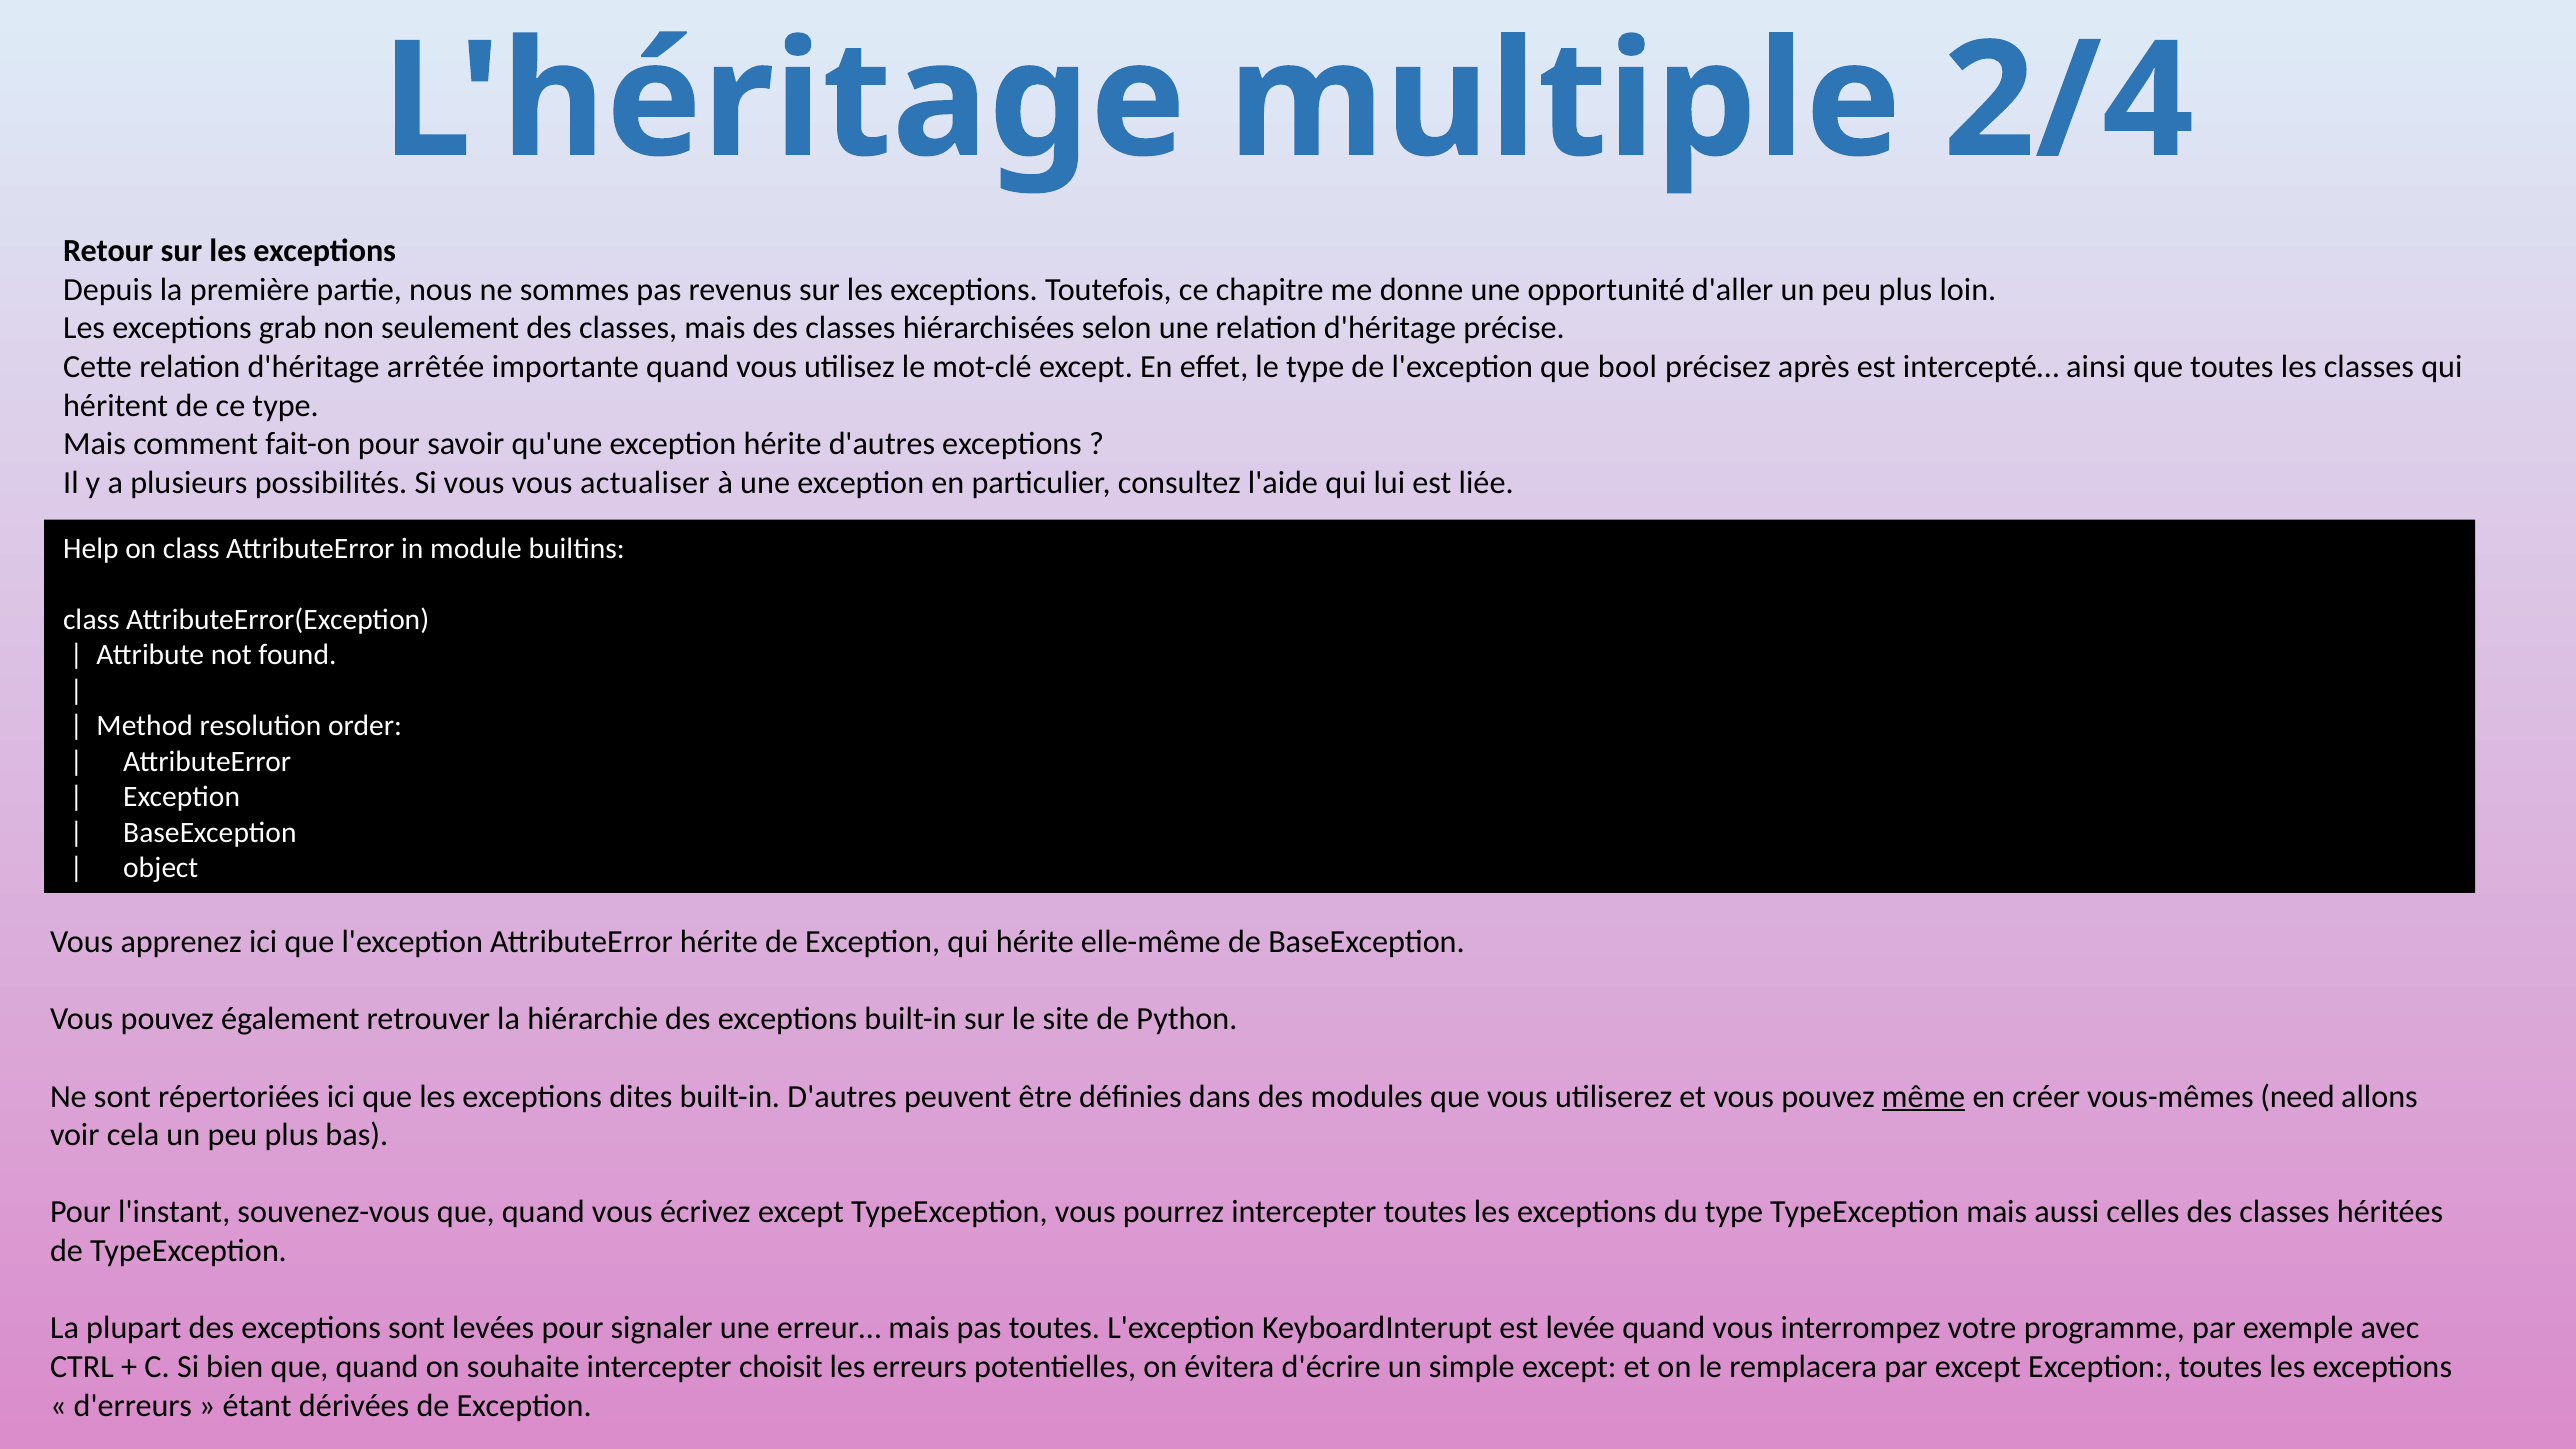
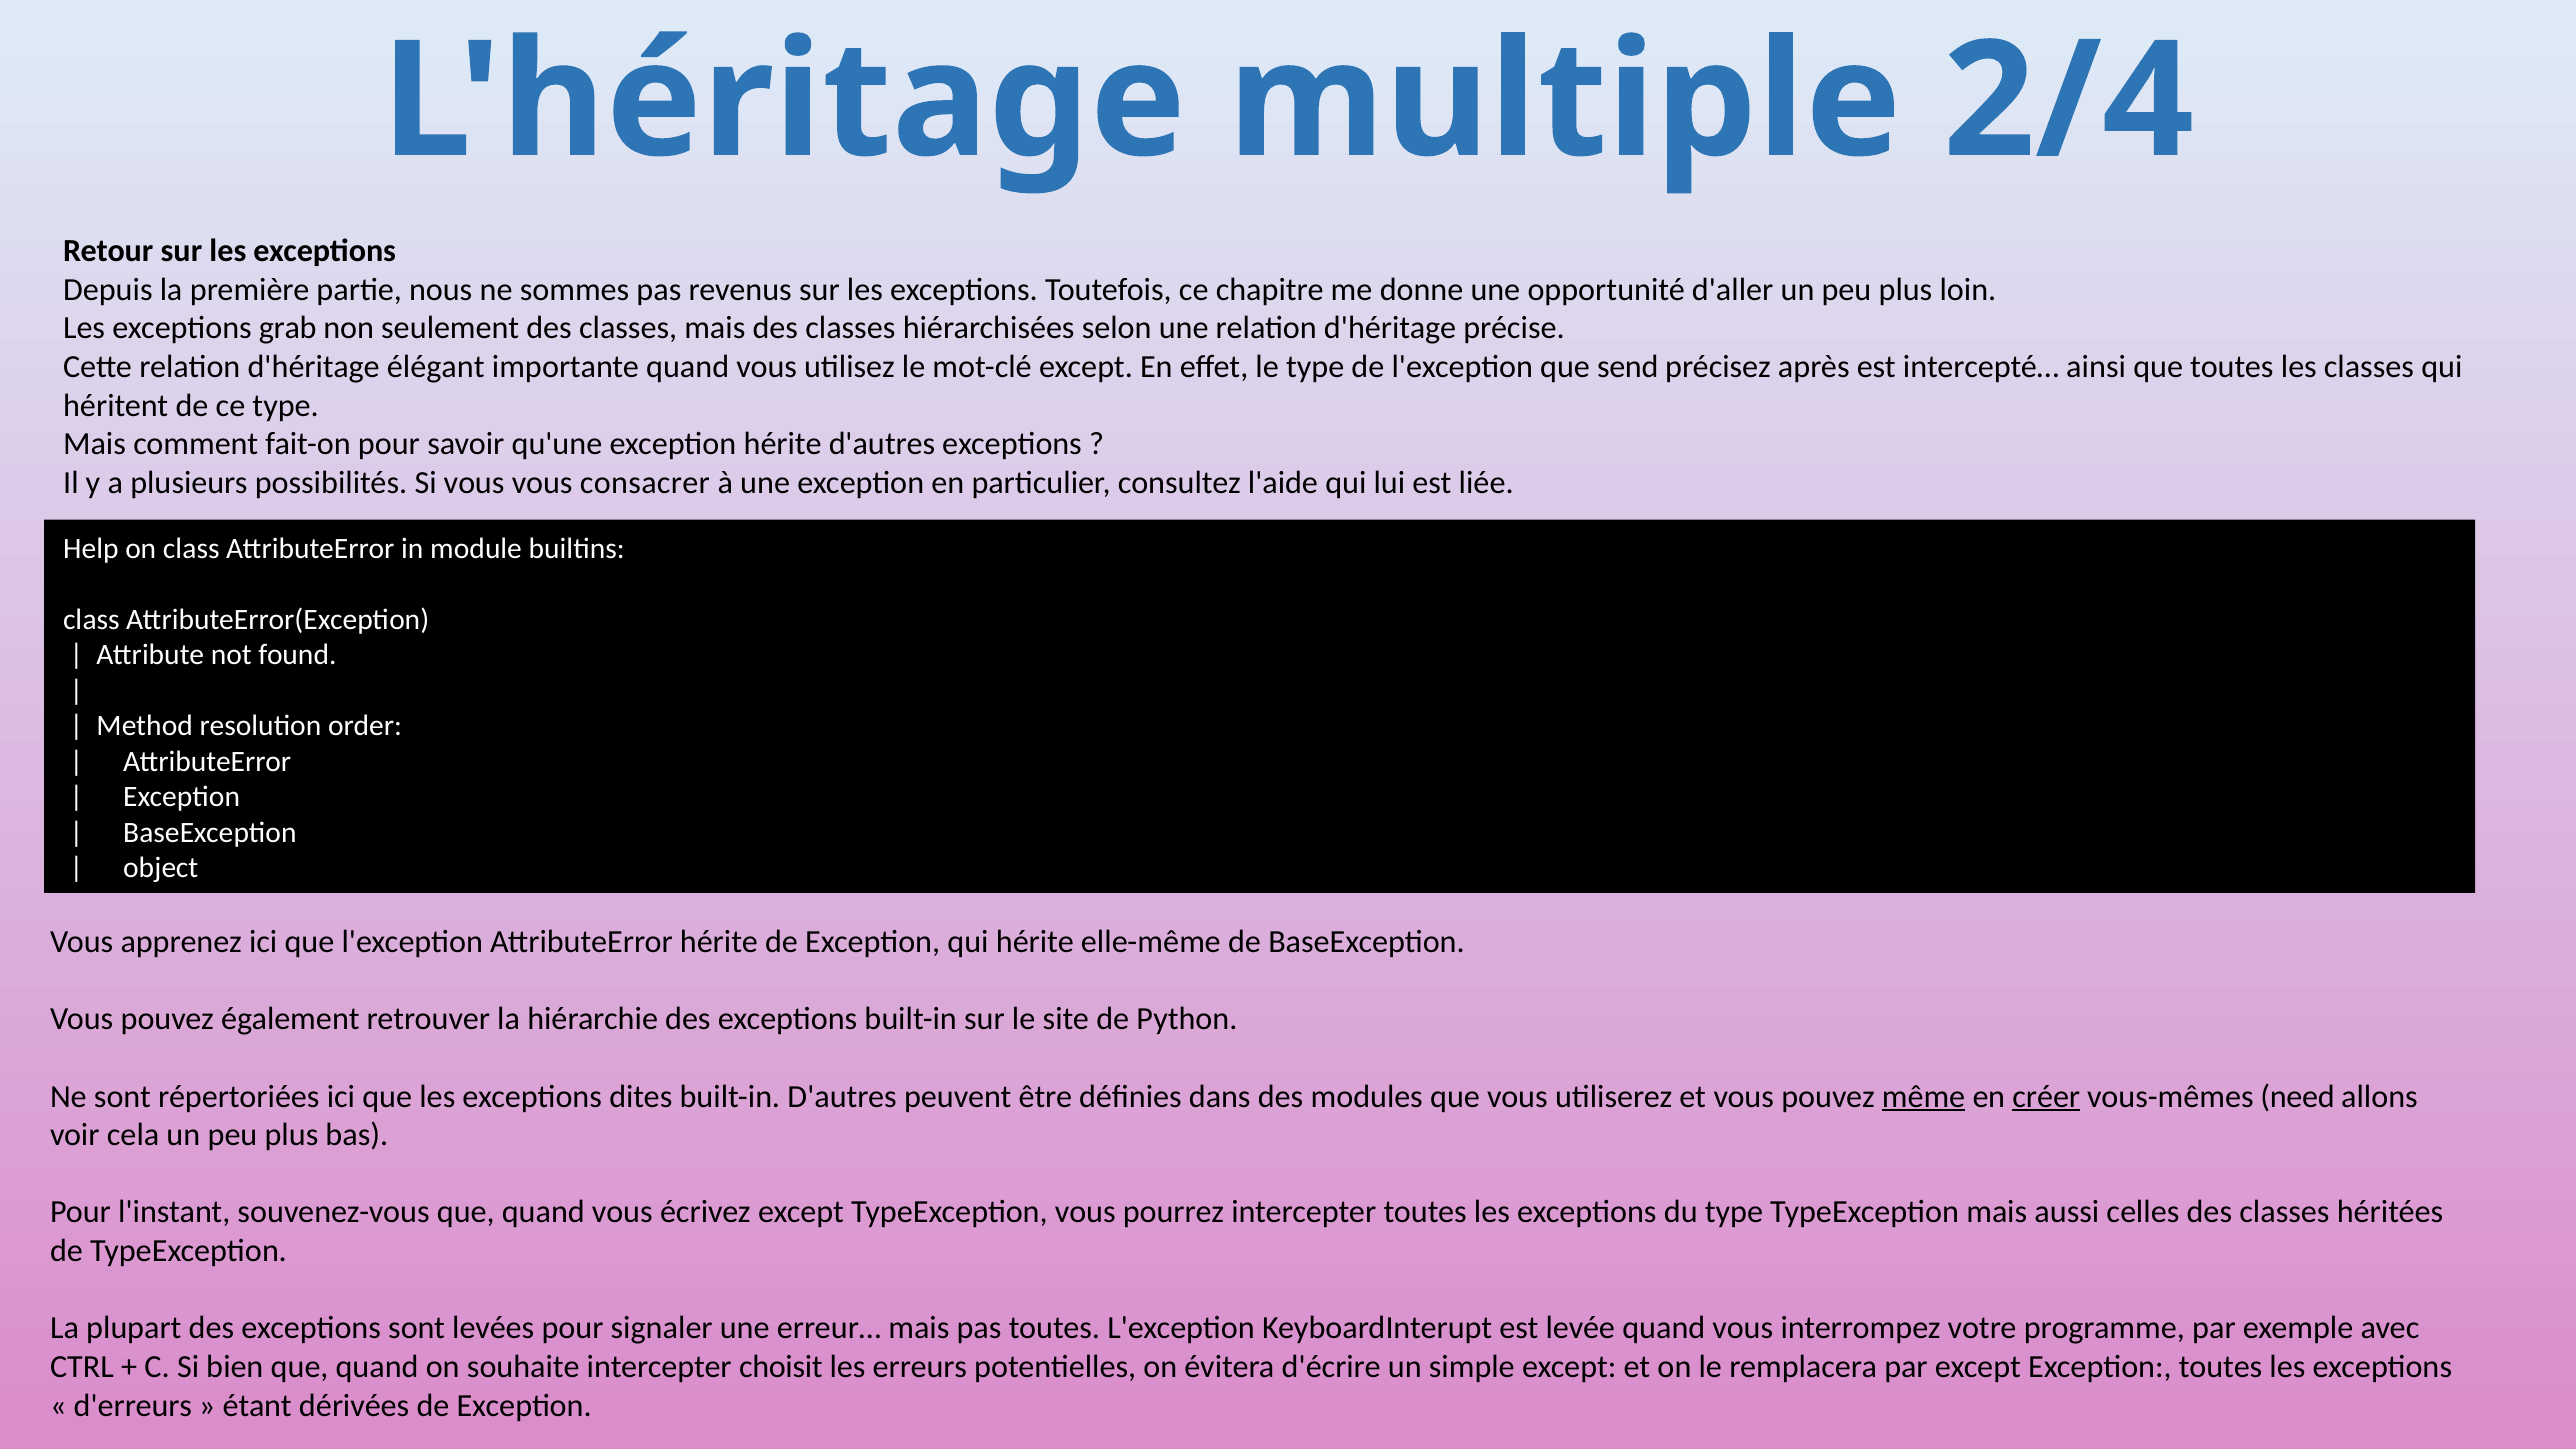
arrêtée: arrêtée -> élégant (436, 367)
bool: bool -> send (1628, 367)
actualiser: actualiser -> consacrer (645, 483)
créer underline: none -> present (2046, 1096)
